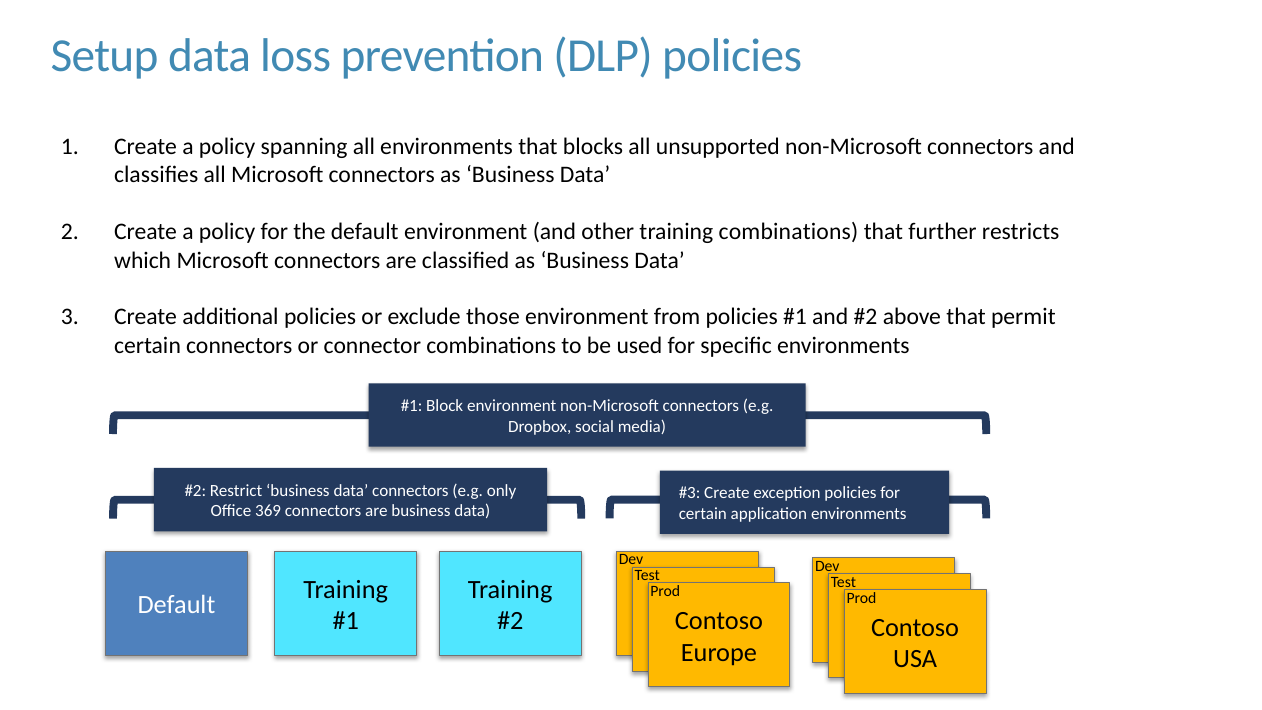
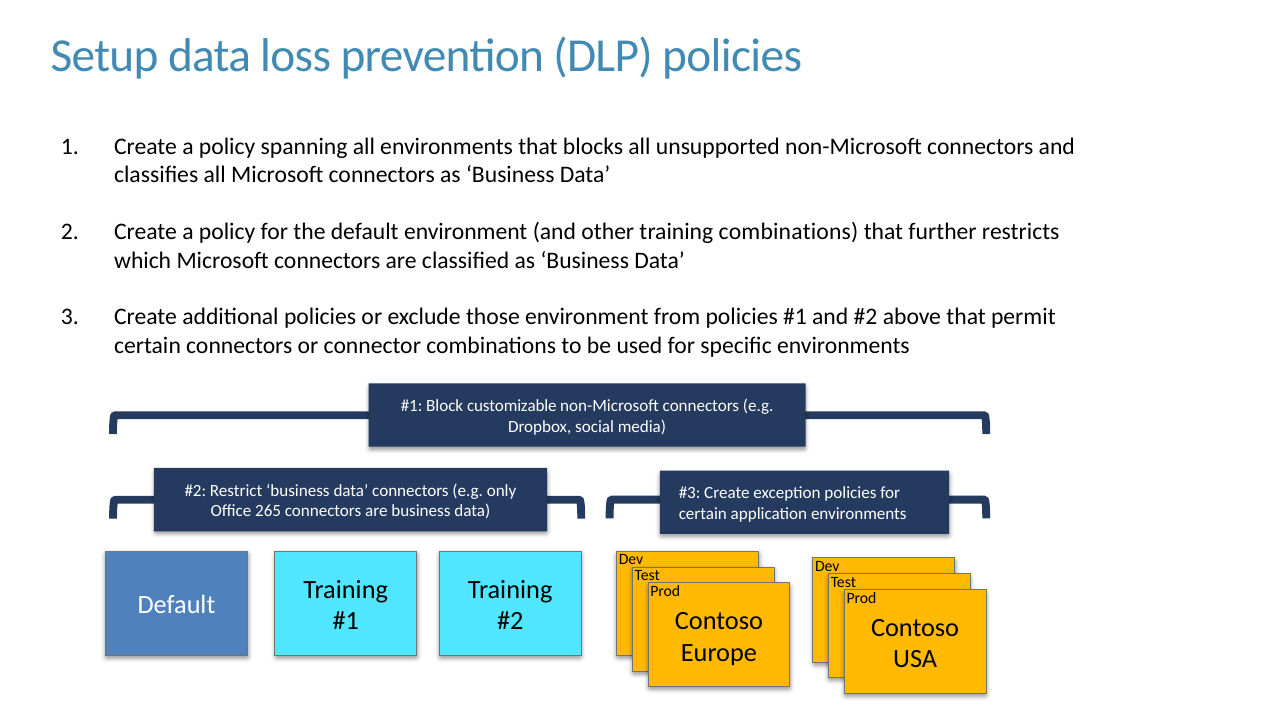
Block environment: environment -> customizable (512, 406)
369: 369 -> 265 (268, 511)
